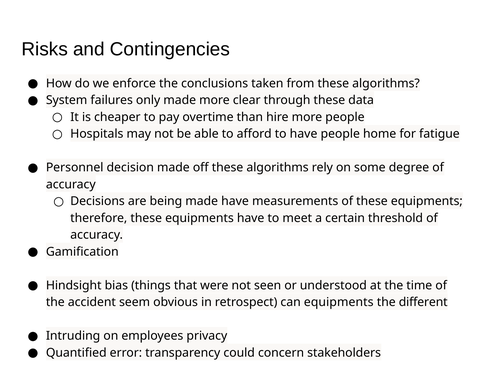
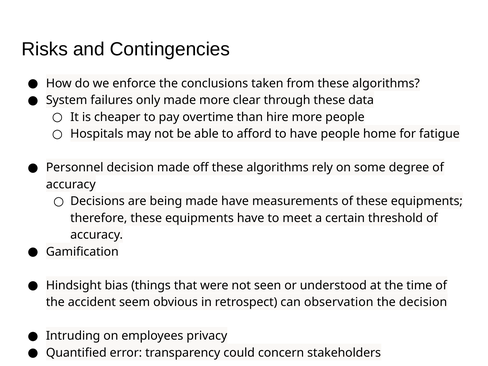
can equipments: equipments -> observation (339, 302)
the different: different -> decision (423, 302)
